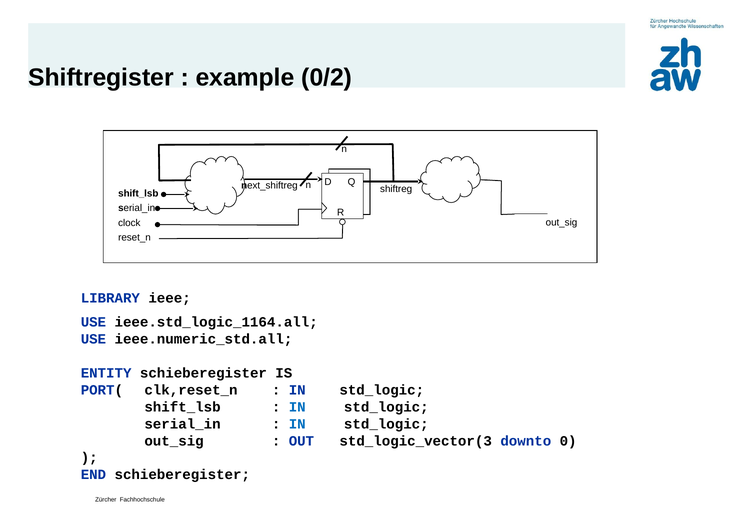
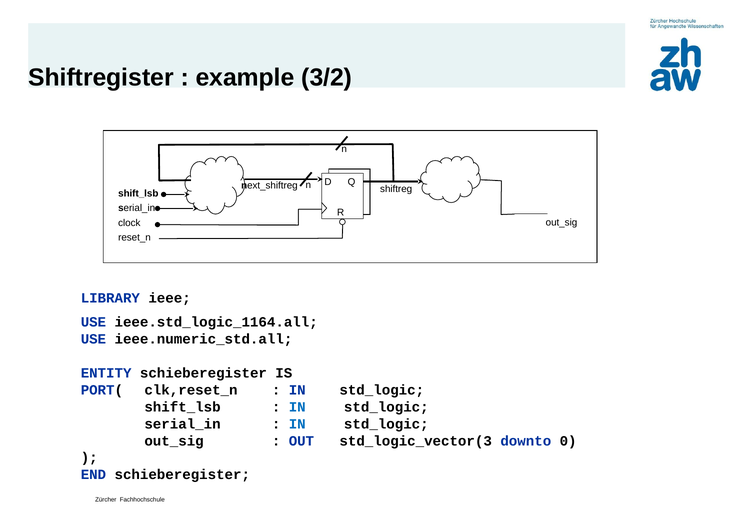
0/2: 0/2 -> 3/2 (327, 78)
